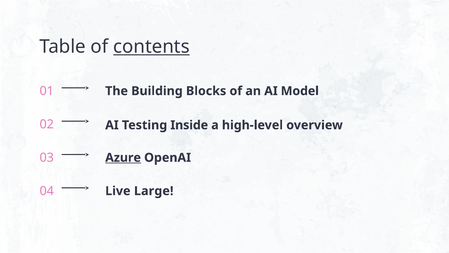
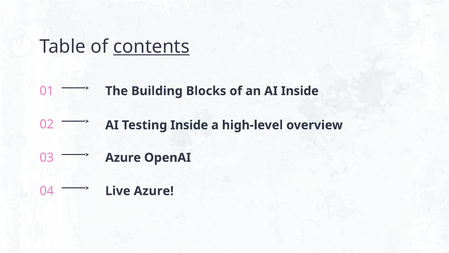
AI Model: Model -> Inside (300, 91)
Azure underline: present -> none (123, 157)
Live Large: Large -> Azure (154, 191)
